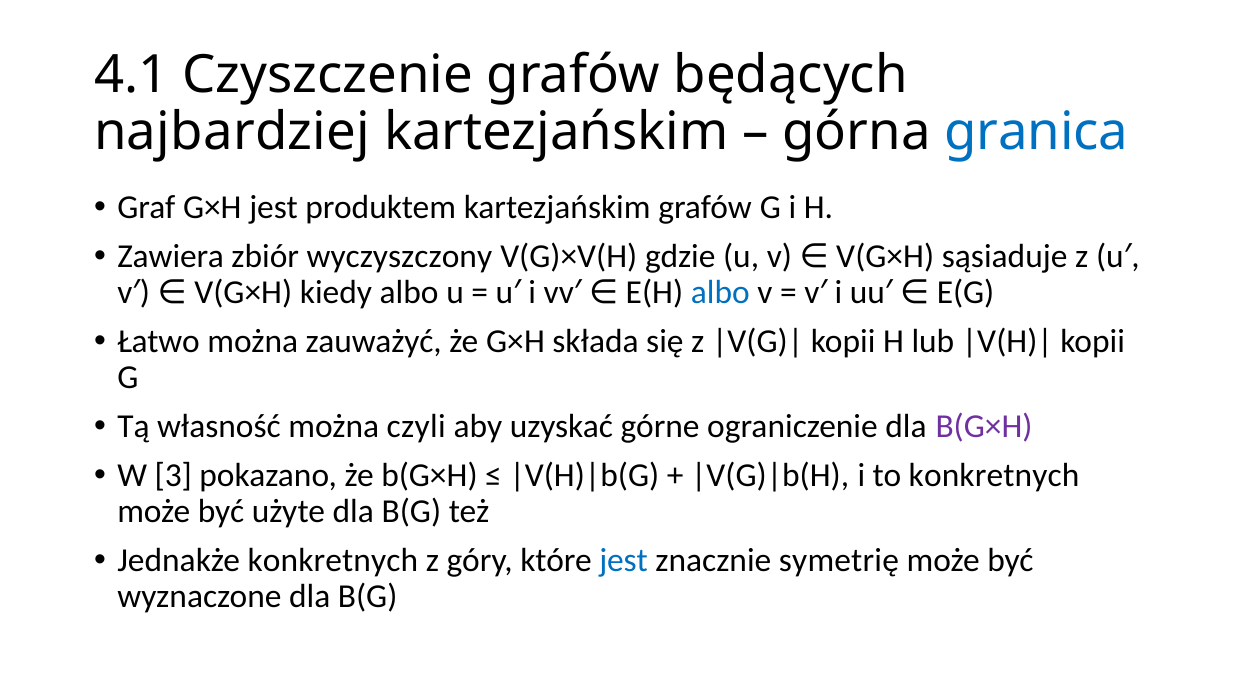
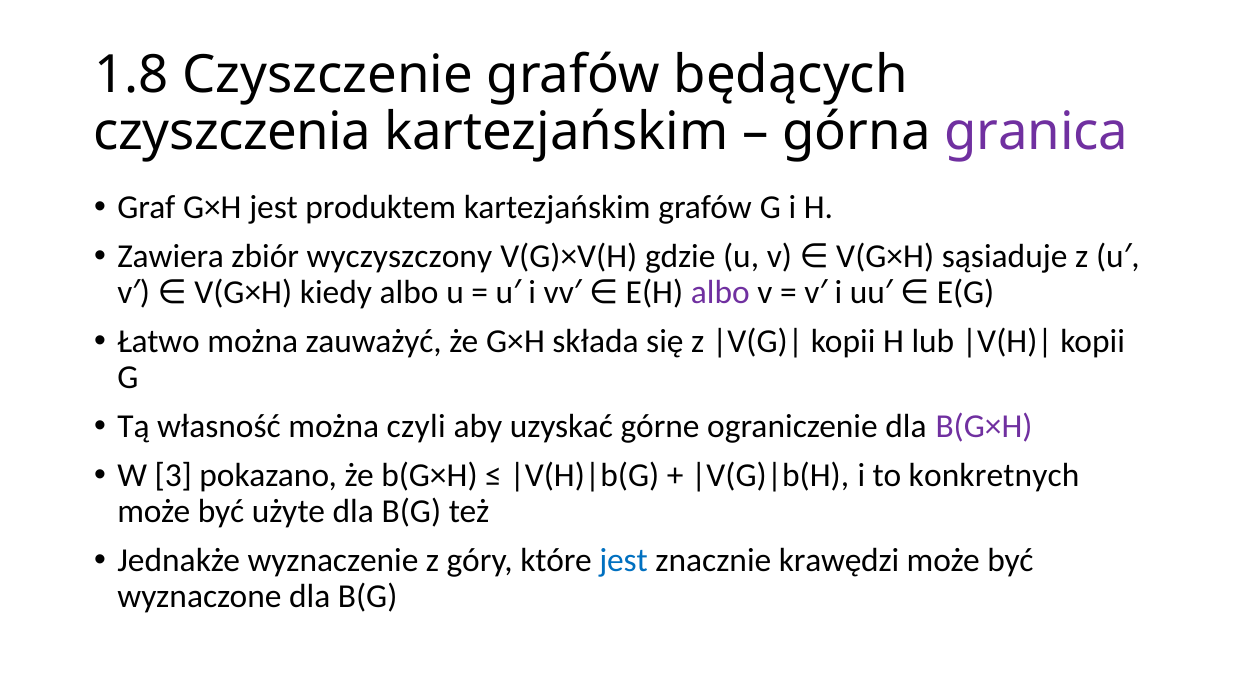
4.1: 4.1 -> 1.8 (131, 75)
najbardziej: najbardziej -> czyszczenia (233, 132)
granica colour: blue -> purple (1036, 132)
albo colour: blue -> purple (720, 292)
Jednakże konkretnych: konkretnych -> wyznaczenie (333, 561)
symetrię: symetrię -> krawędzi (839, 561)
